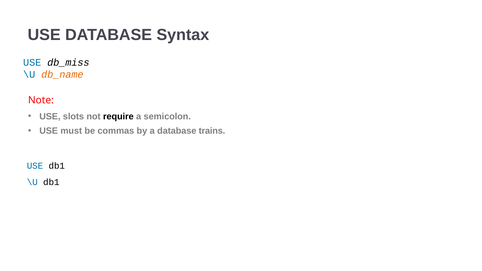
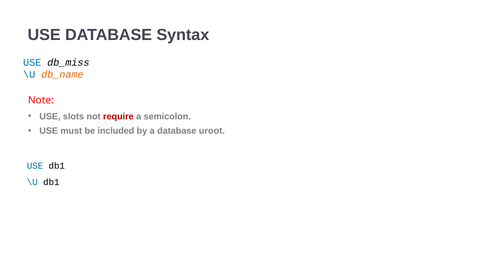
require colour: black -> red (118, 117)
commas: commas -> included (116, 131)
trains: trains -> uroot (212, 131)
